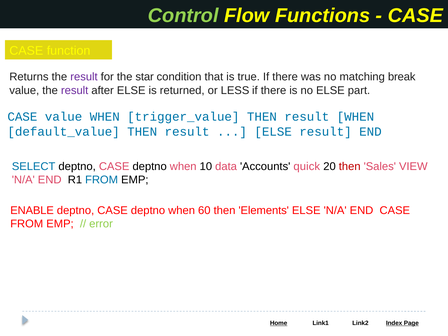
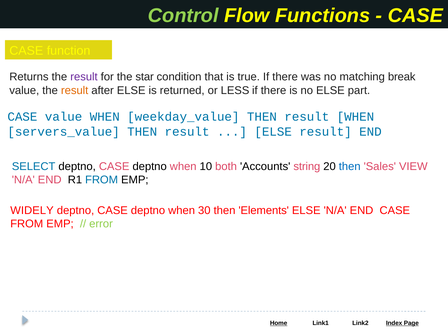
result colour: purple -> orange (75, 90)
trigger_value: trigger_value -> weekday_value (183, 117)
default_value: default_value -> servers_value (64, 132)
data: data -> both (226, 166)
quick: quick -> string (307, 166)
then colour: red -> blue (350, 166)
ENABLE: ENABLE -> WIDELY (32, 210)
60: 60 -> 30 (204, 210)
